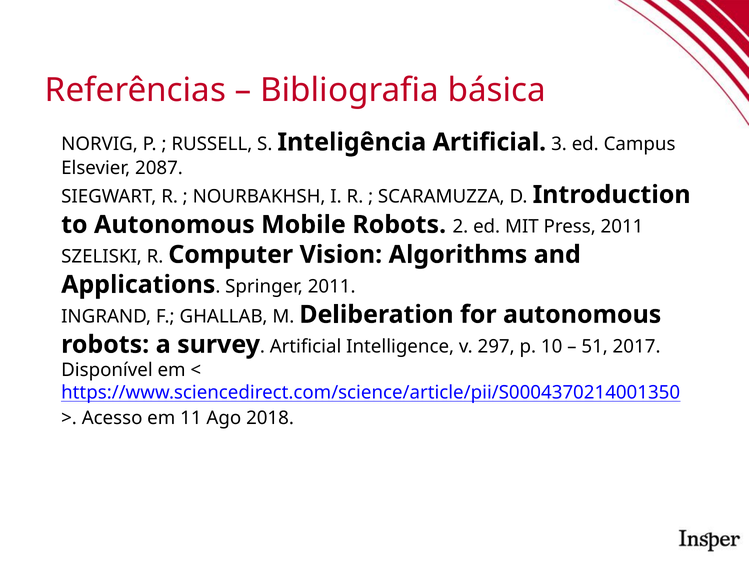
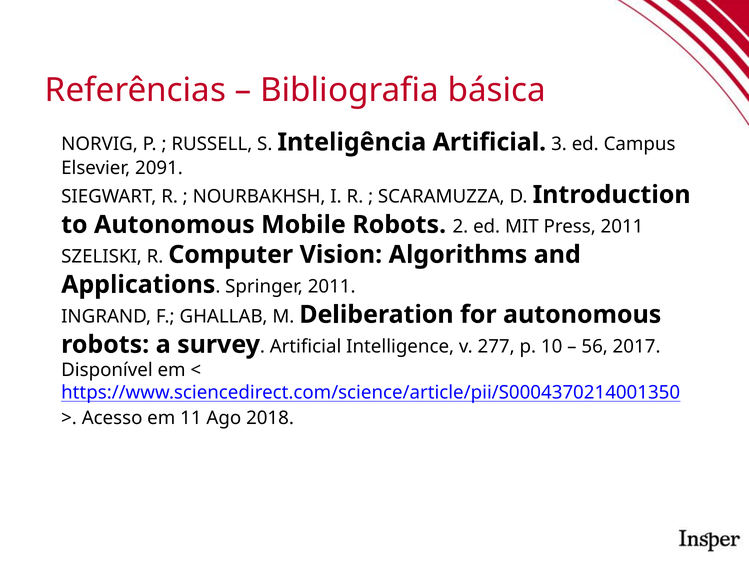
2087: 2087 -> 2091 (159, 168)
297: 297 -> 277 (496, 346)
51: 51 -> 56 (595, 346)
